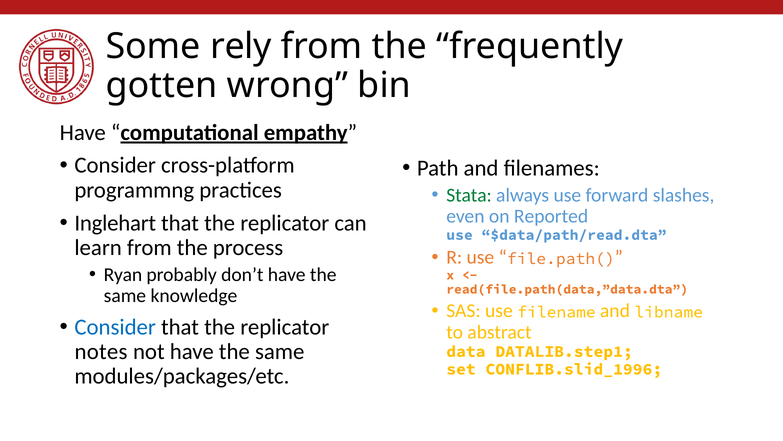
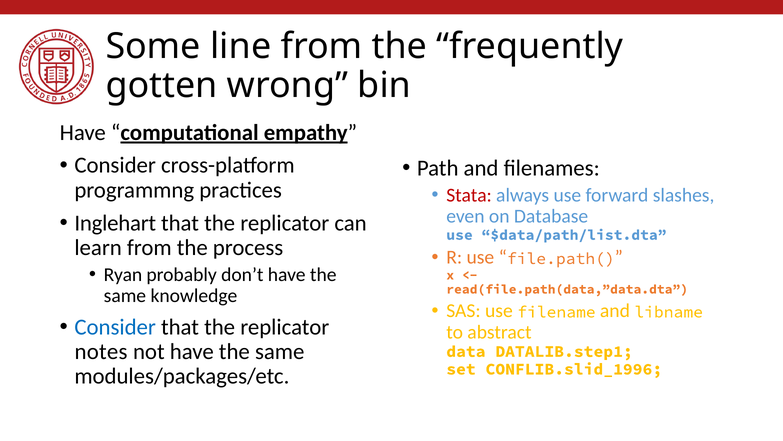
rely: rely -> line (241, 46)
Stata colour: green -> red (469, 195)
Reported: Reported -> Database (551, 216)
$data/path/read.dta: $data/path/read.dta -> $data/path/list.dta (574, 235)
